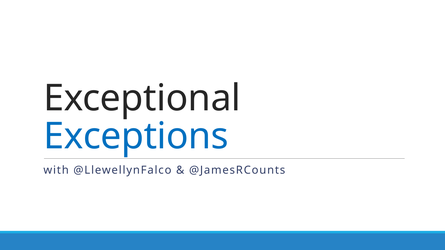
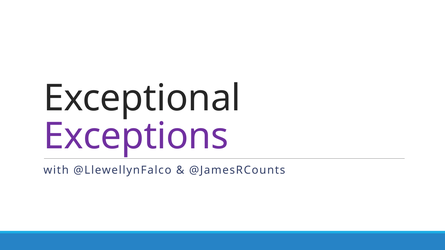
Exceptions colour: blue -> purple (136, 136)
